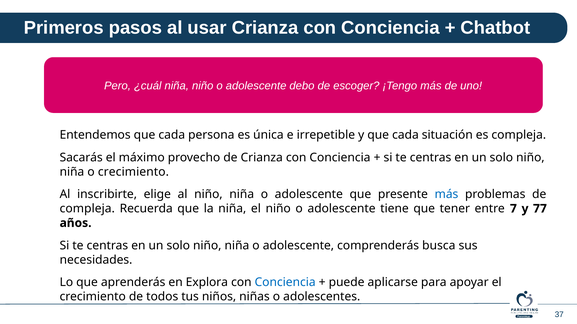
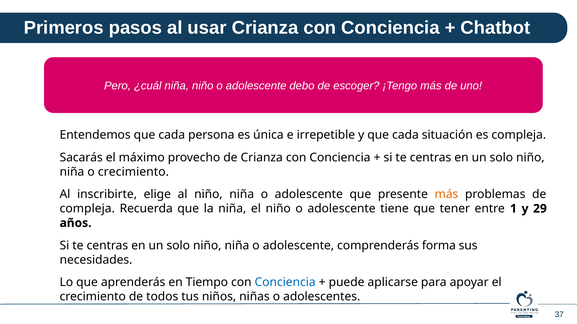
más colour: blue -> orange (446, 195)
7: 7 -> 1 (513, 209)
77: 77 -> 29 (540, 209)
busca: busca -> forma (439, 246)
Explora: Explora -> Tiempo (207, 283)
